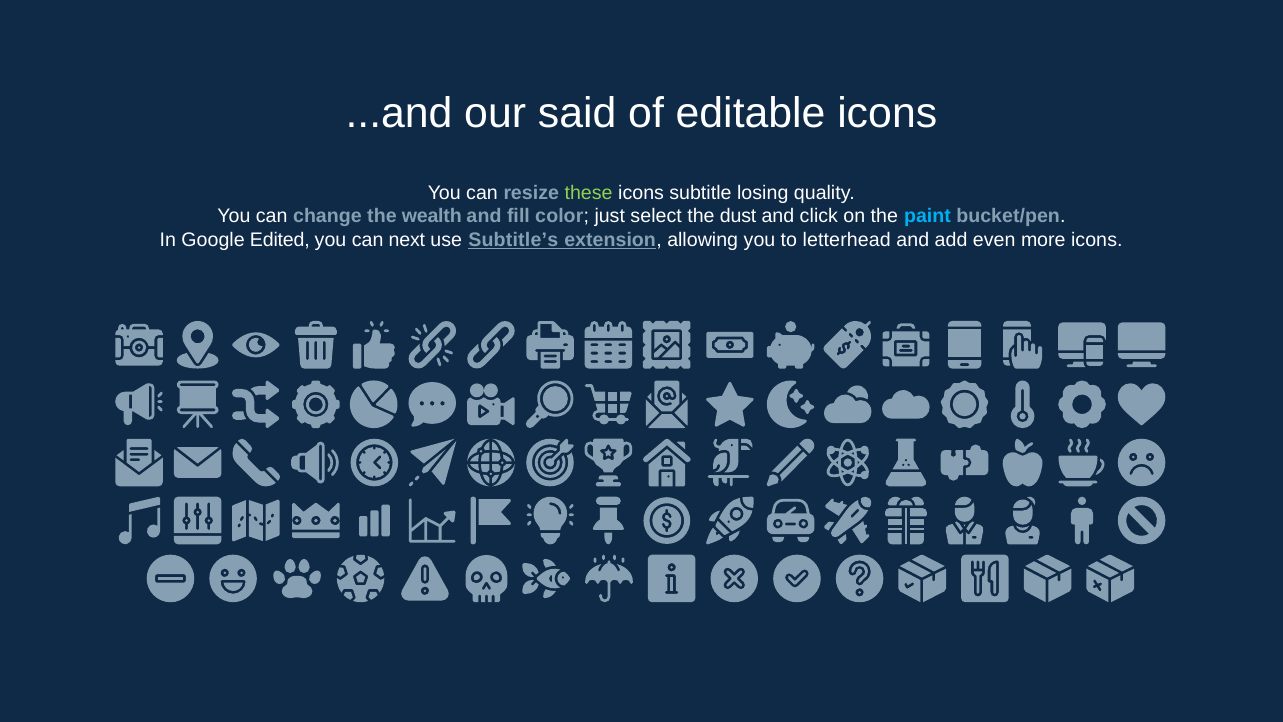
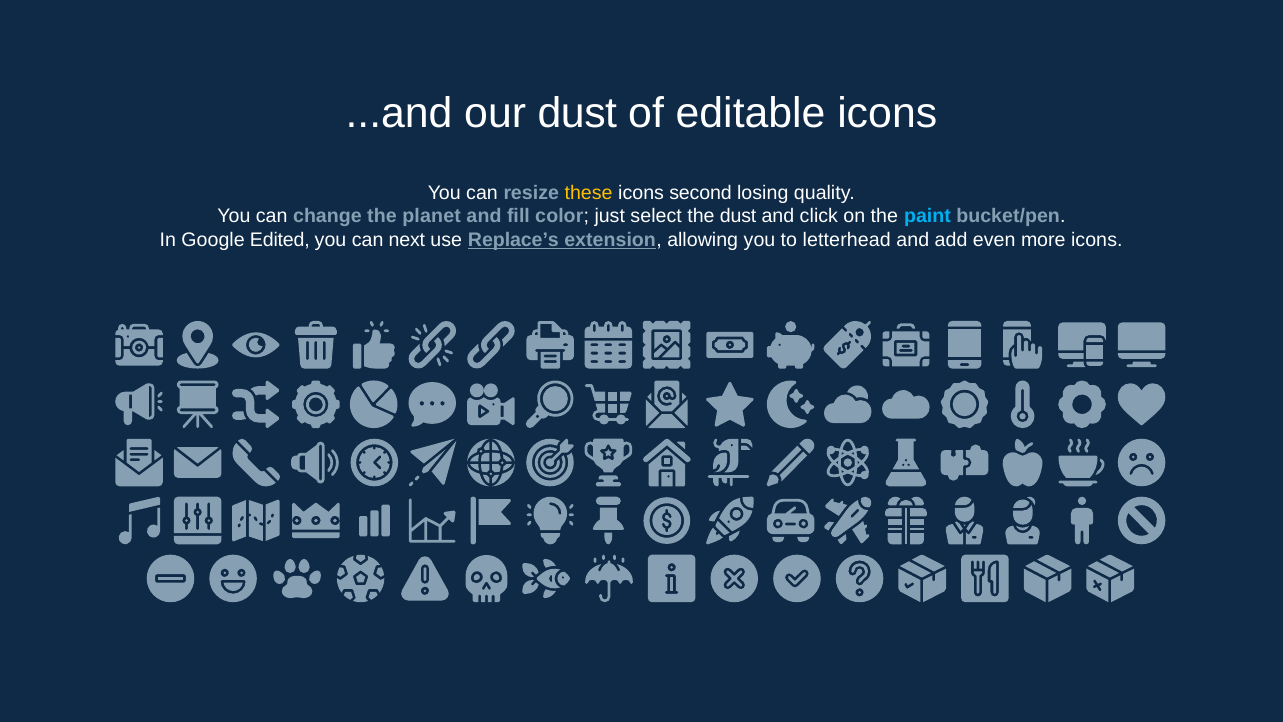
our said: said -> dust (577, 113)
these colour: light green -> yellow (589, 193)
subtitle: subtitle -> second (701, 193)
wealth: wealth -> planet (432, 216)
Subtitle’s: Subtitle’s -> Replace’s (513, 240)
